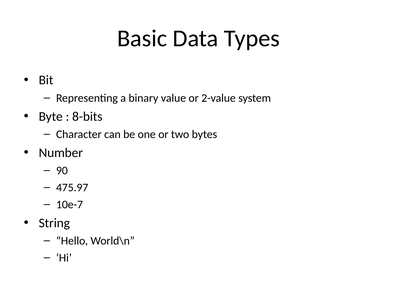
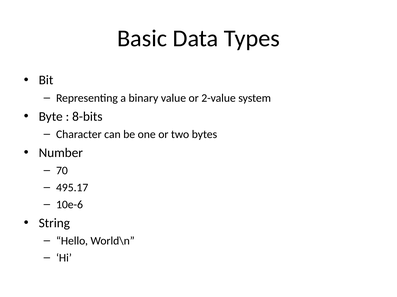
90: 90 -> 70 (62, 171)
475.97: 475.97 -> 495.17 (72, 188)
10e-7: 10e-7 -> 10e-6 (70, 205)
